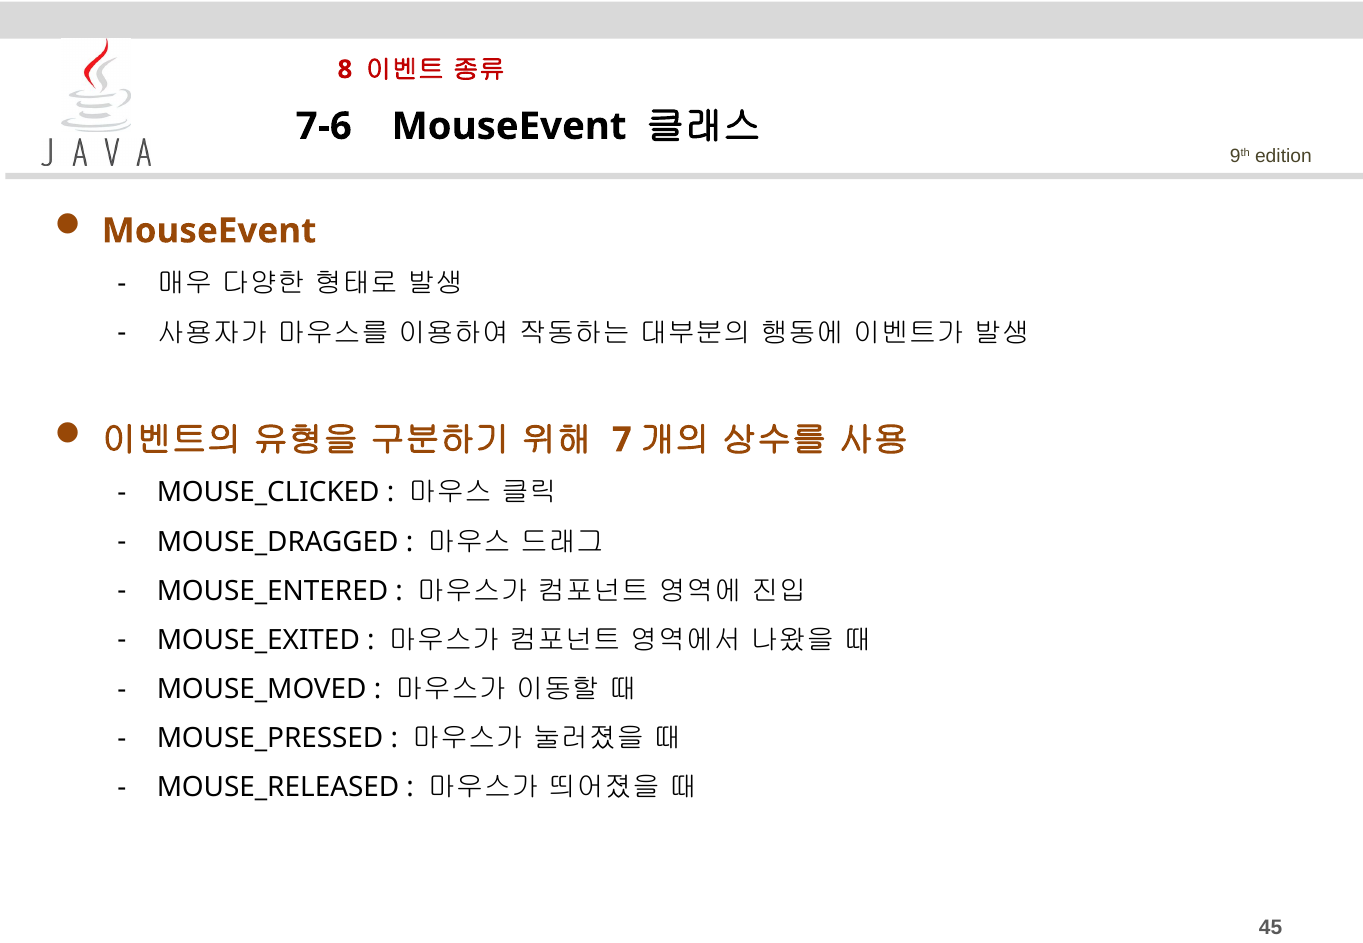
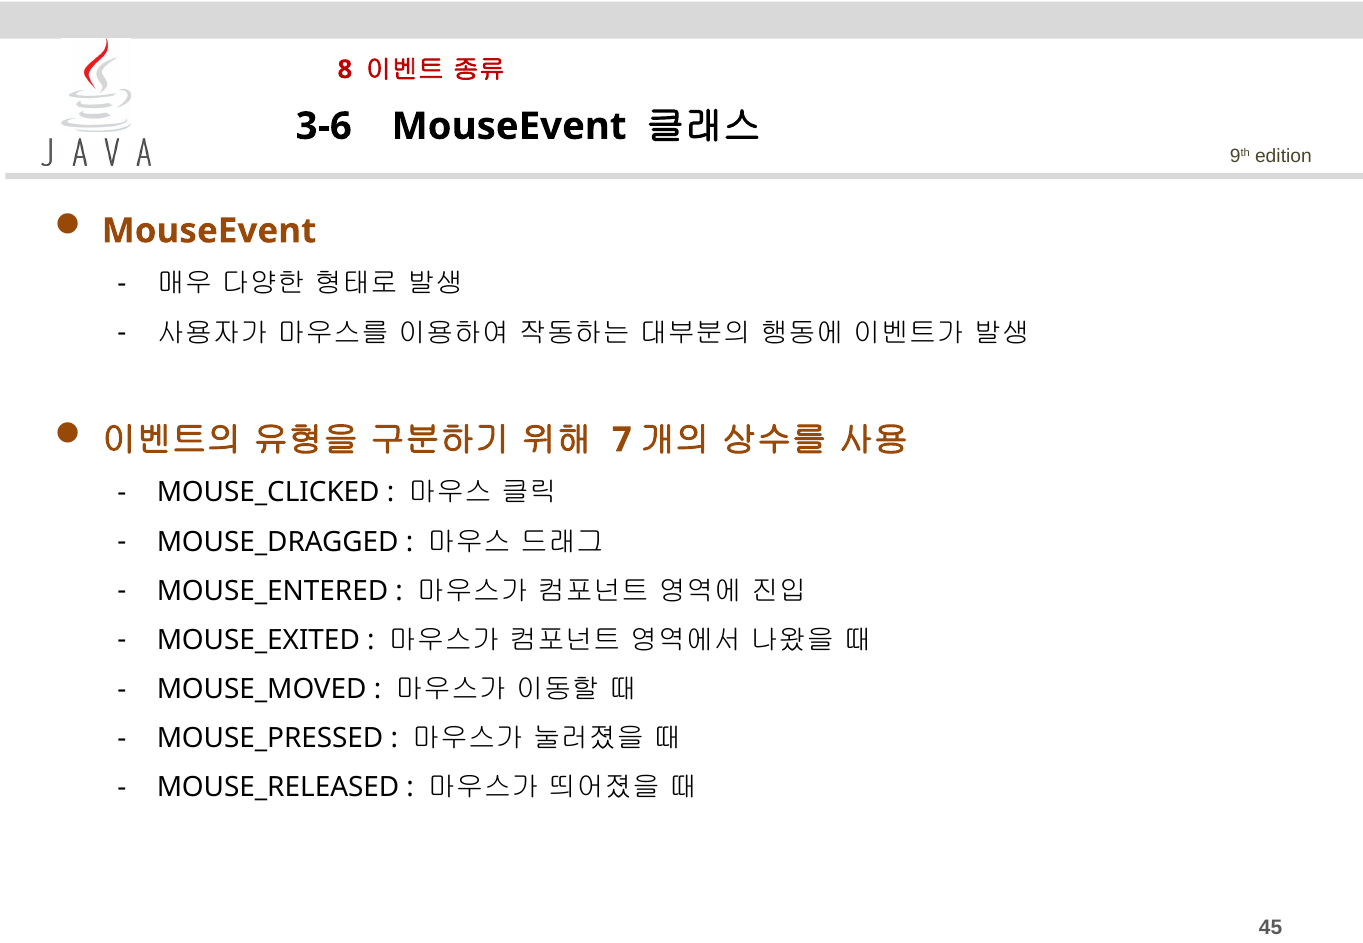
7-6: 7-6 -> 3-6 (324, 126)
